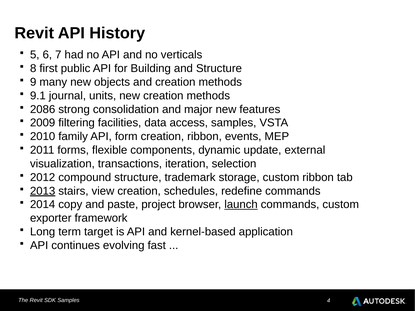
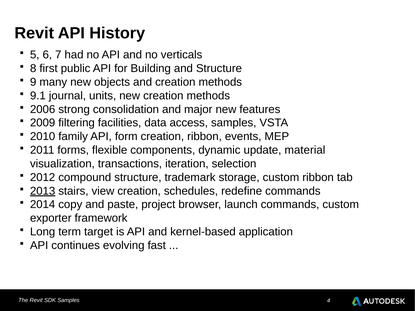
2086: 2086 -> 2006 (43, 109)
external: external -> material (305, 150)
launch underline: present -> none (241, 205)
